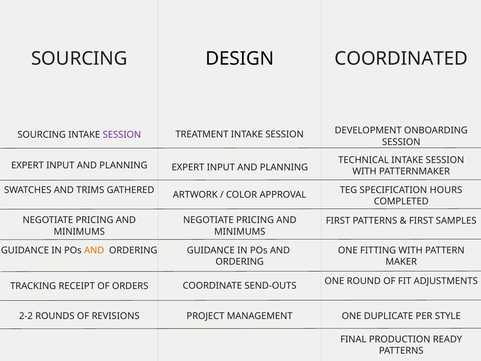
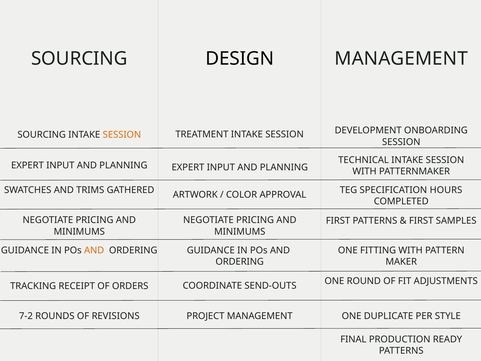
COORDINATED: COORDINATED -> MANAGEMENT (401, 59)
SESSION colour: purple -> orange (122, 135)
2-2: 2-2 -> 7-2 (26, 316)
